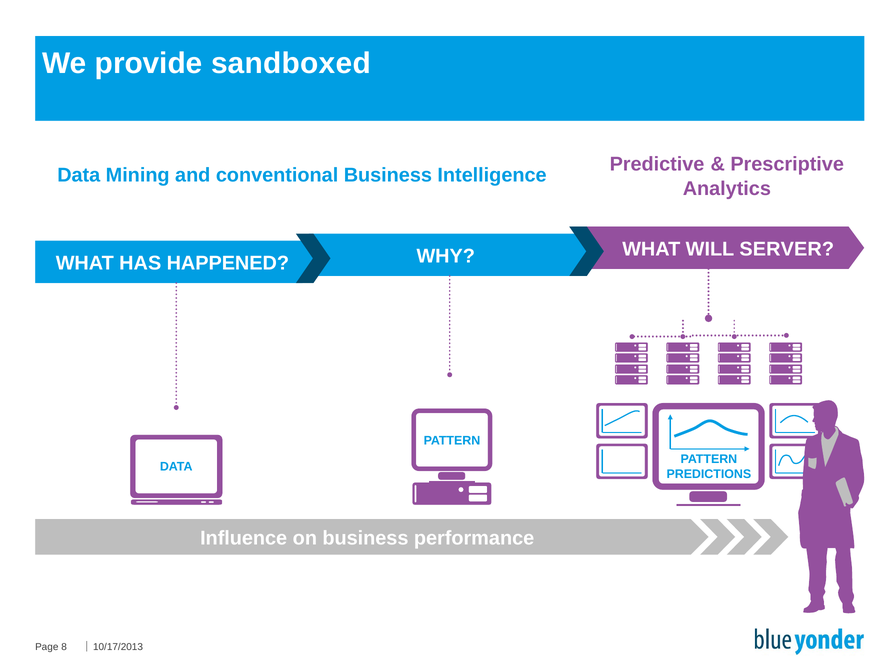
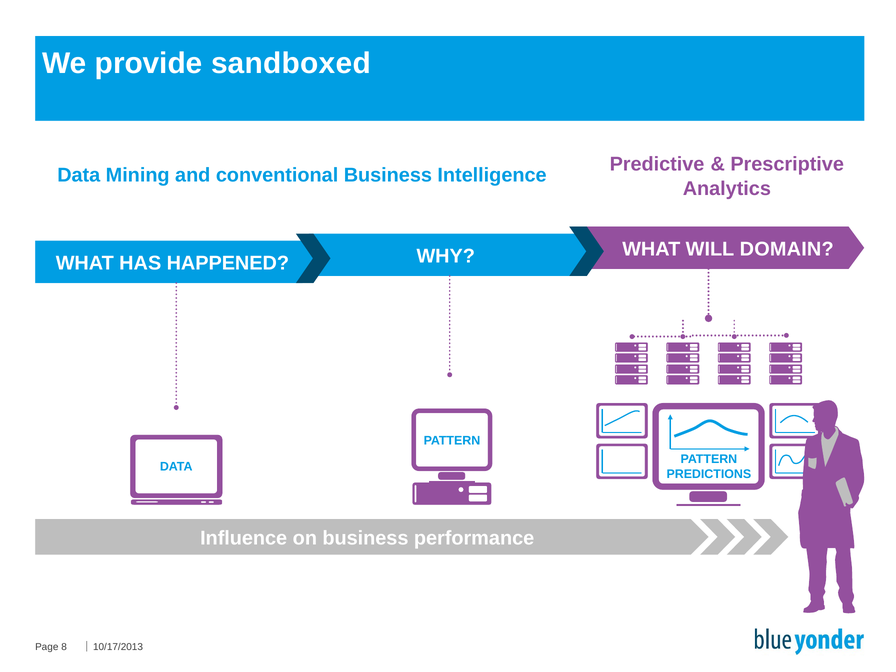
SERVER: SERVER -> DOMAIN (787, 249)
